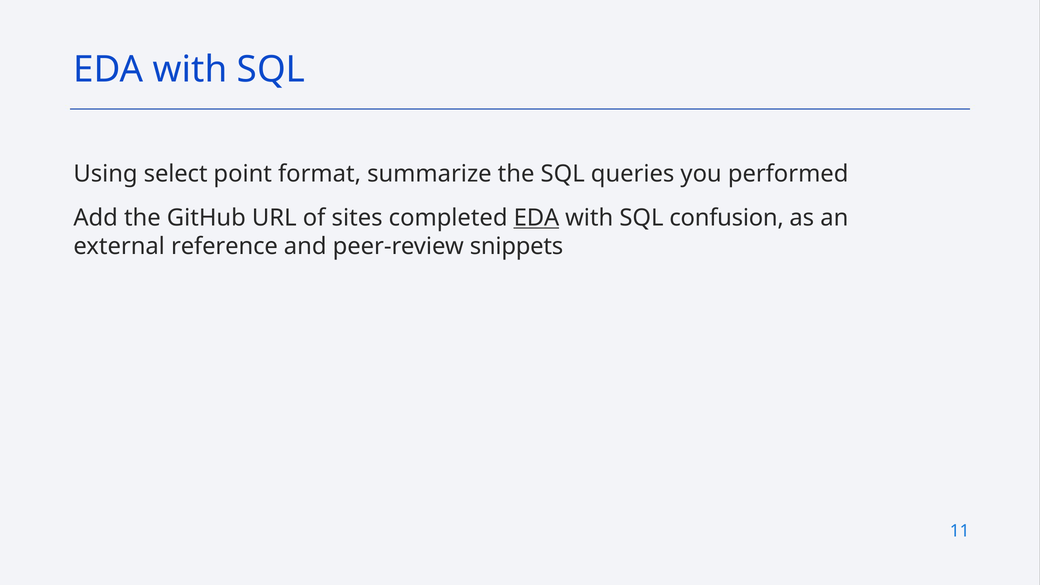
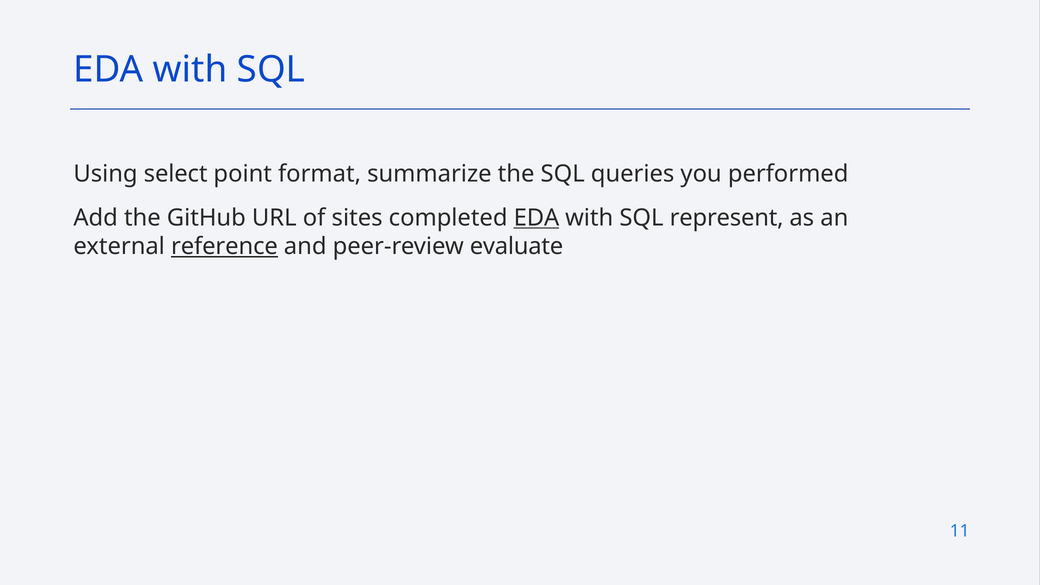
confusion: confusion -> represent (727, 218)
reference underline: none -> present (224, 246)
snippets: snippets -> evaluate (517, 246)
